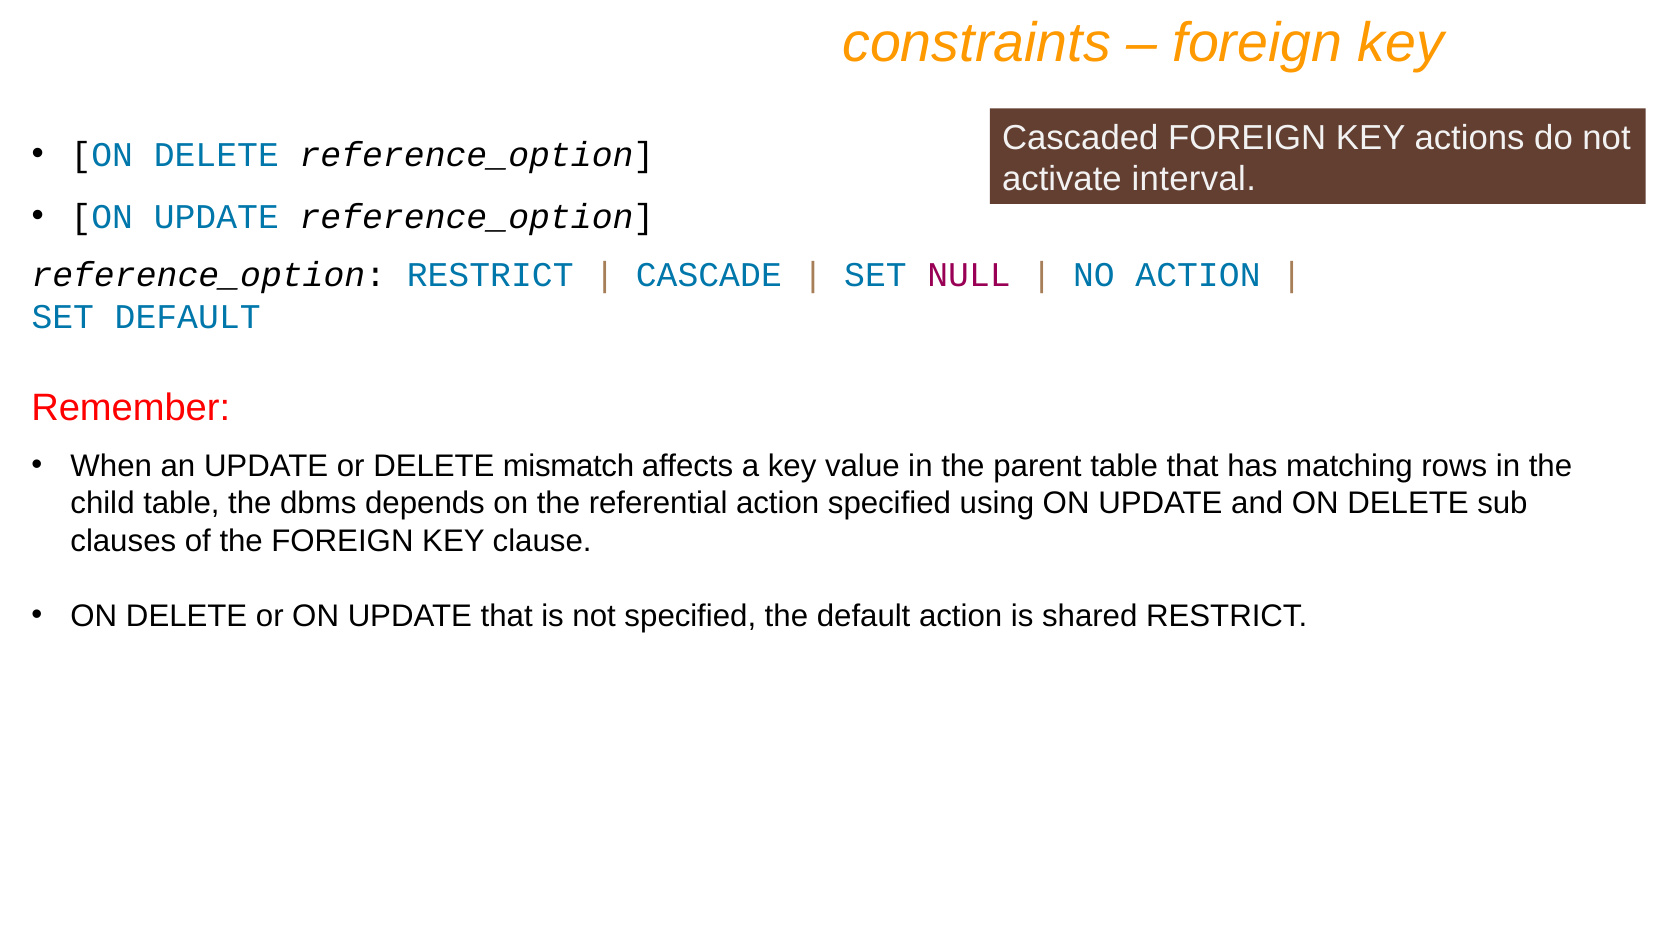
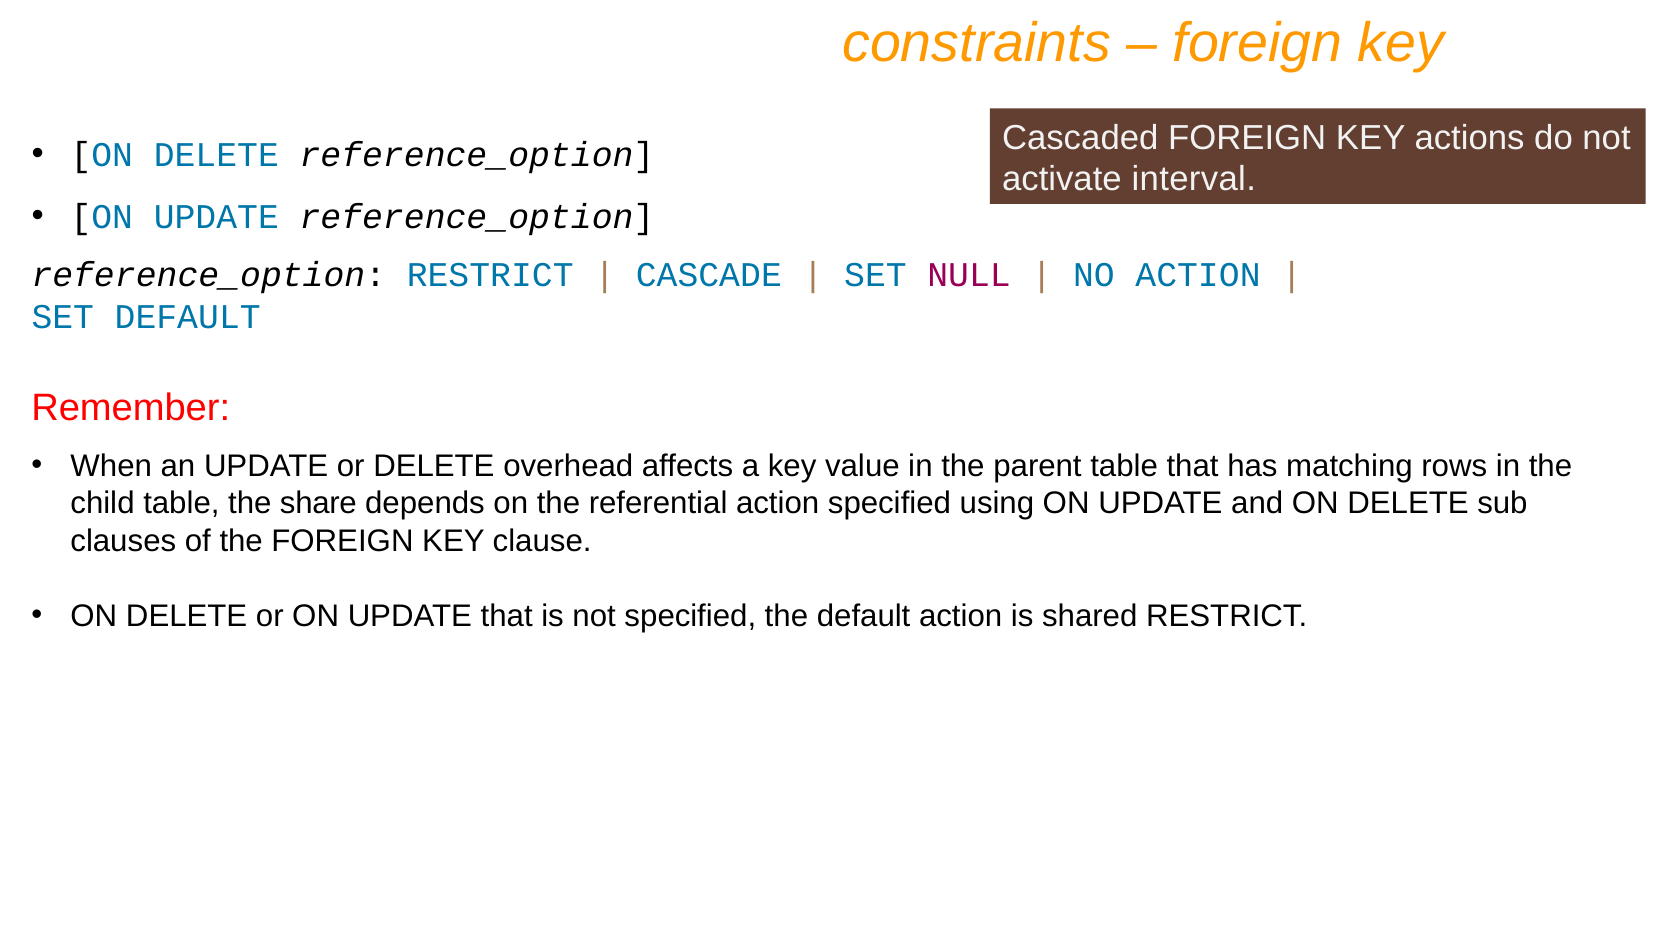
mismatch: mismatch -> overhead (568, 466)
dbms: dbms -> share (318, 504)
